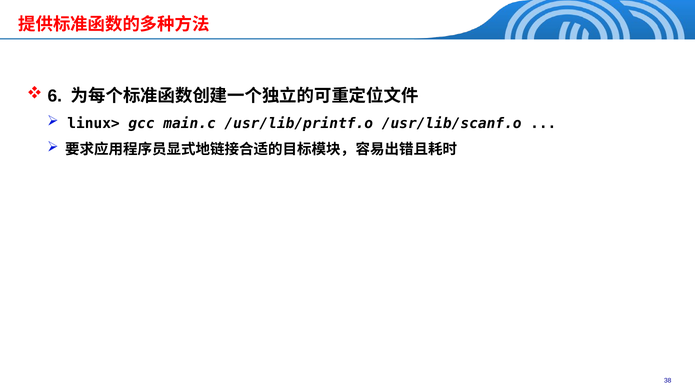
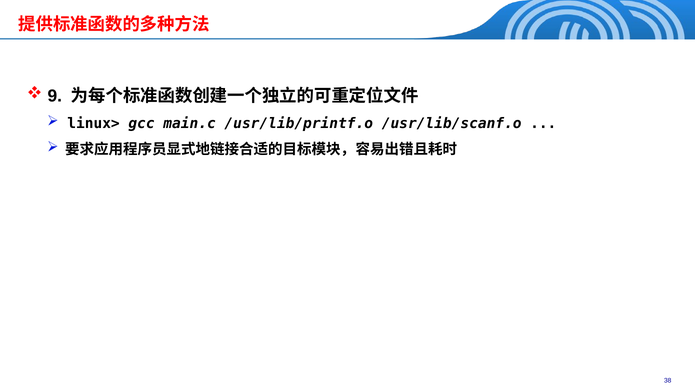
6: 6 -> 9 (55, 96)
